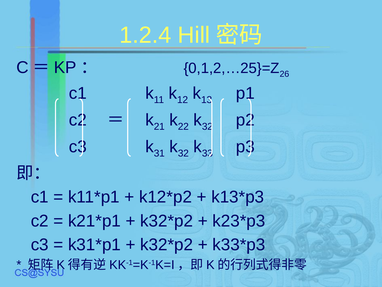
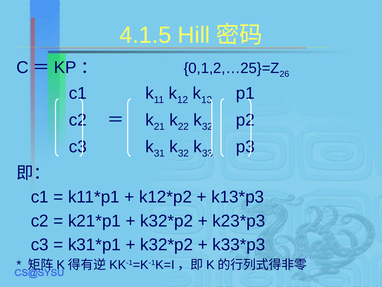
1.2.4: 1.2.4 -> 4.1.5 (145, 35)
